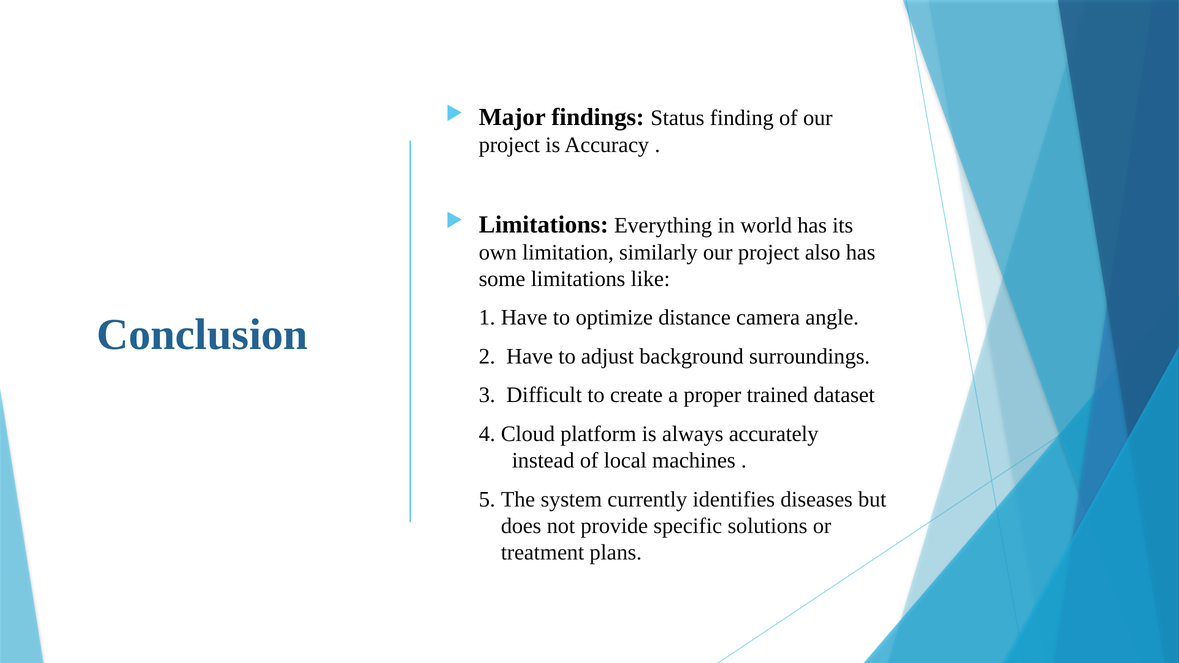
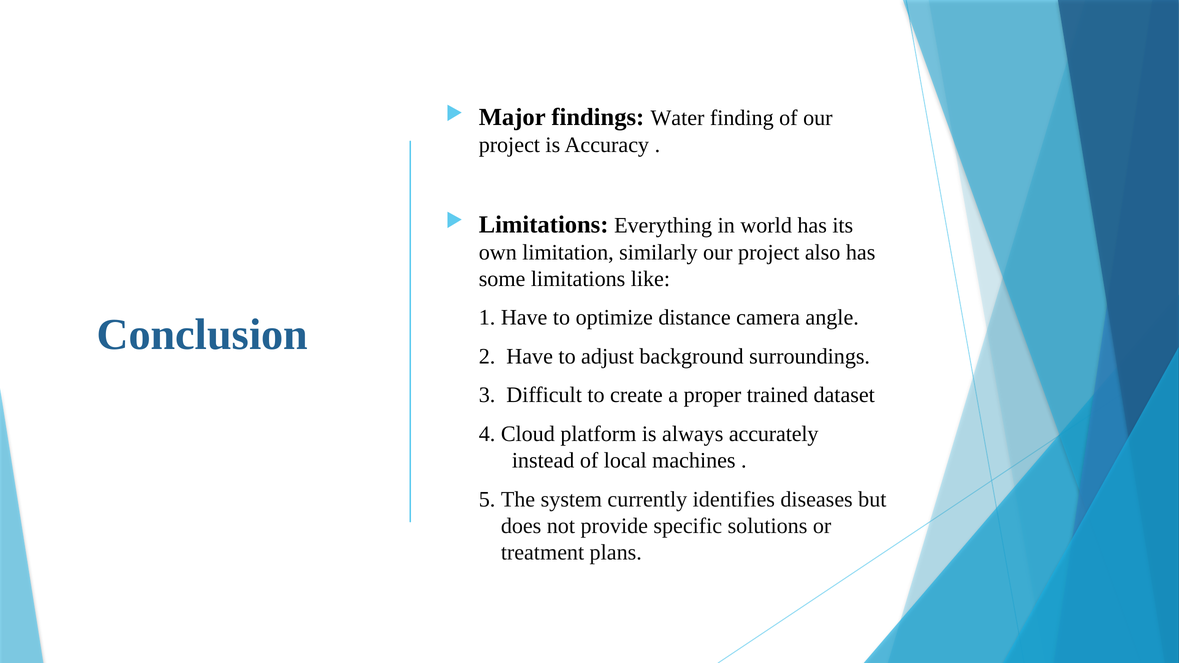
Status: Status -> Water (677, 118)
